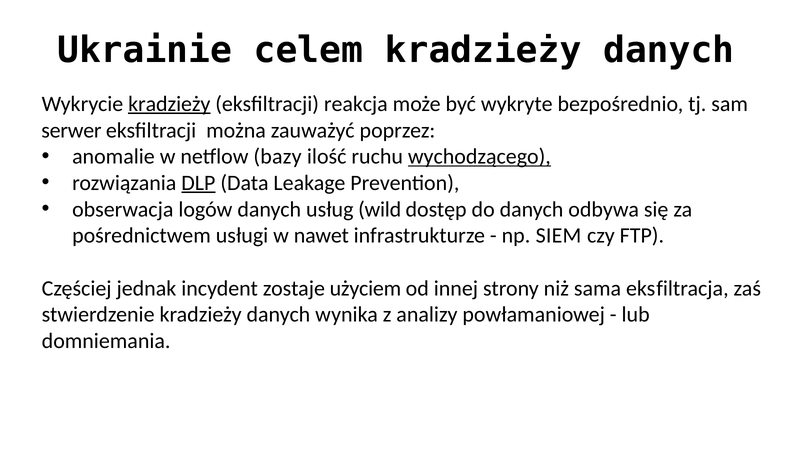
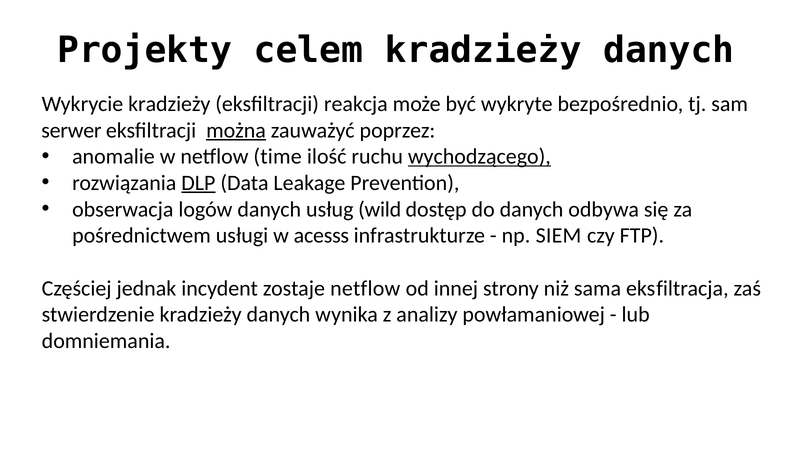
Ukrainie: Ukrainie -> Projekty (145, 50)
kradzieży underline: present -> none (169, 104)
można underline: none -> present (236, 130)
bazy: bazy -> time (278, 157)
nawet: nawet -> acesss (321, 236)
zostaje użyciem: użyciem -> netflow (365, 288)
